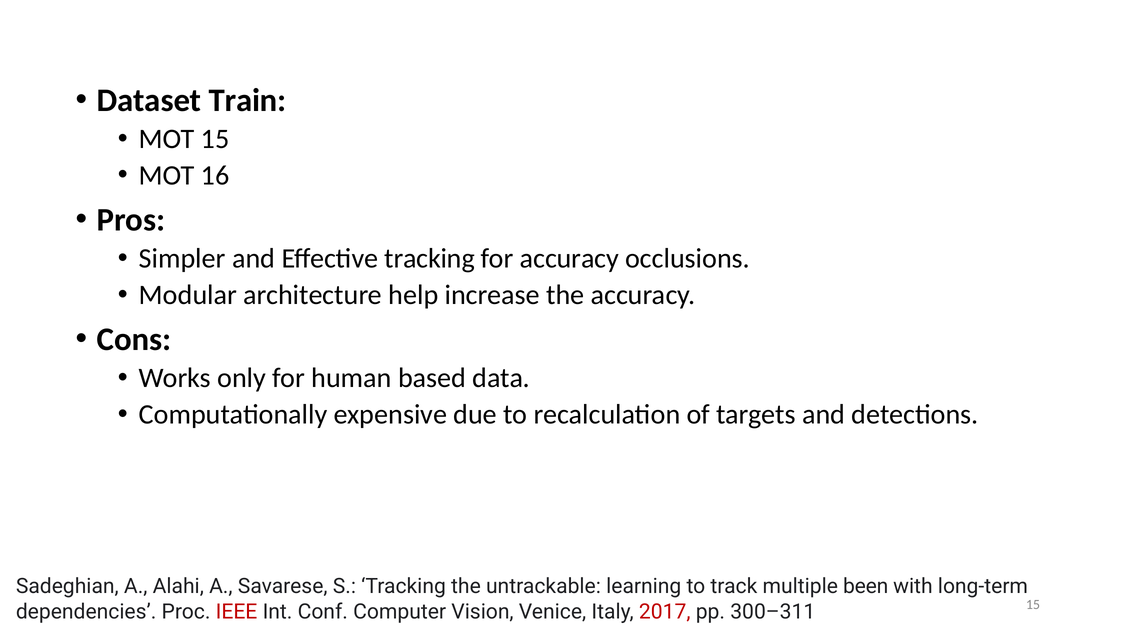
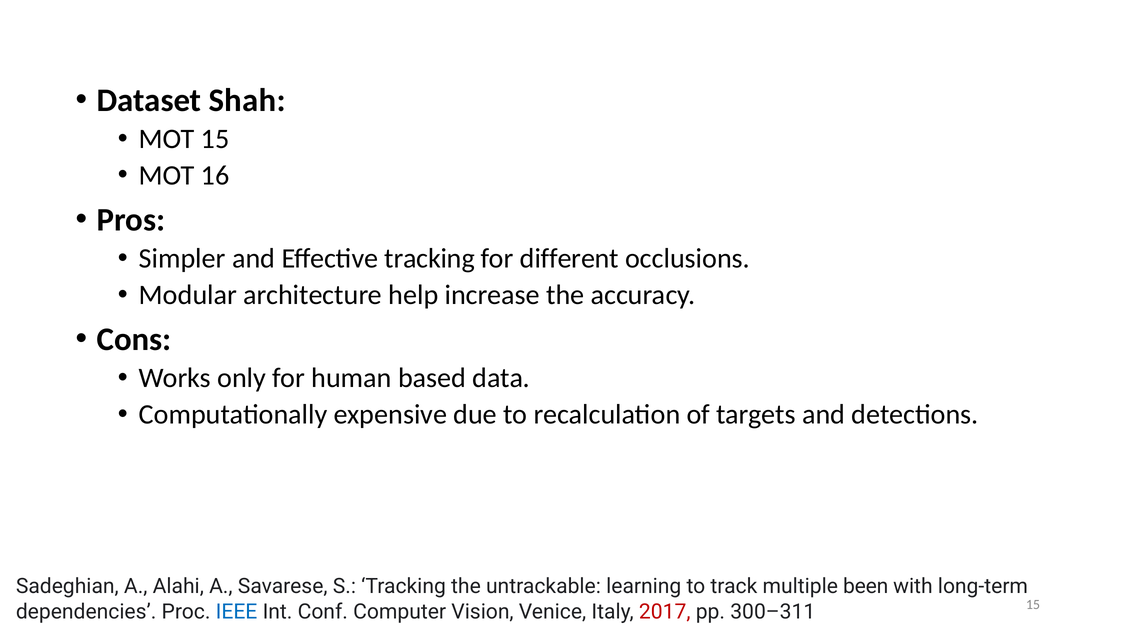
Train: Train -> Shah (247, 100)
for accuracy: accuracy -> different (569, 259)
IEEE colour: red -> blue (237, 612)
